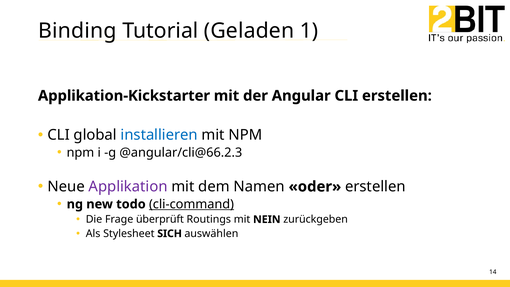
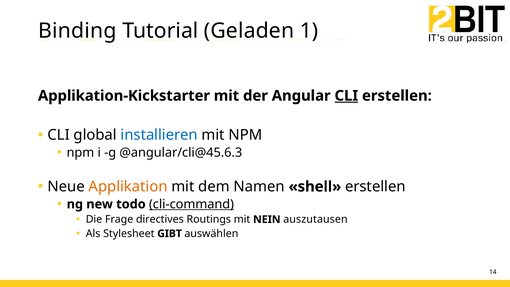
CLI underline: none -> present (346, 96)
@angular/cli@66.2.3: @angular/cli@66.2.3 -> @angular/cli@45.6.3 (181, 153)
Applikation colour: purple -> orange (128, 187)
oder: oder -> shell (315, 187)
überprüft: überprüft -> directives (160, 219)
zurückgeben: zurückgeben -> auszutausen (315, 219)
SICH: SICH -> GIBT (170, 234)
